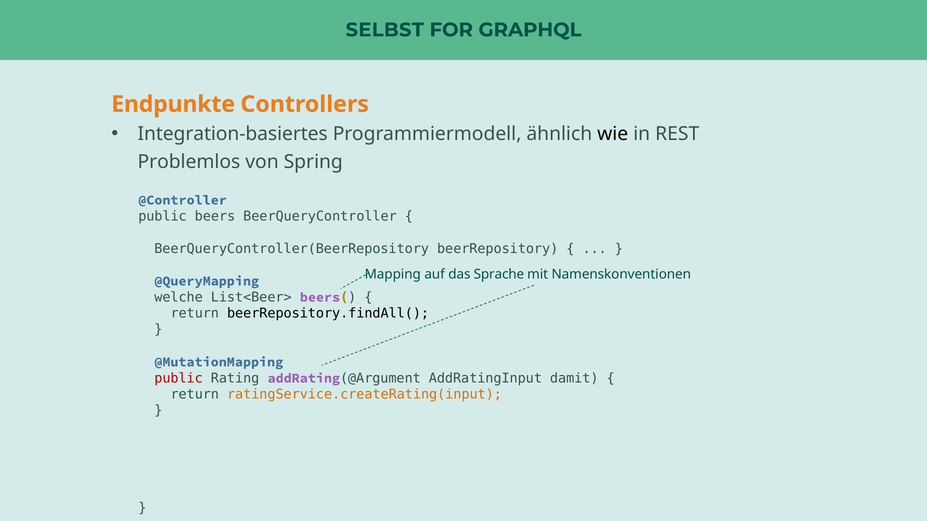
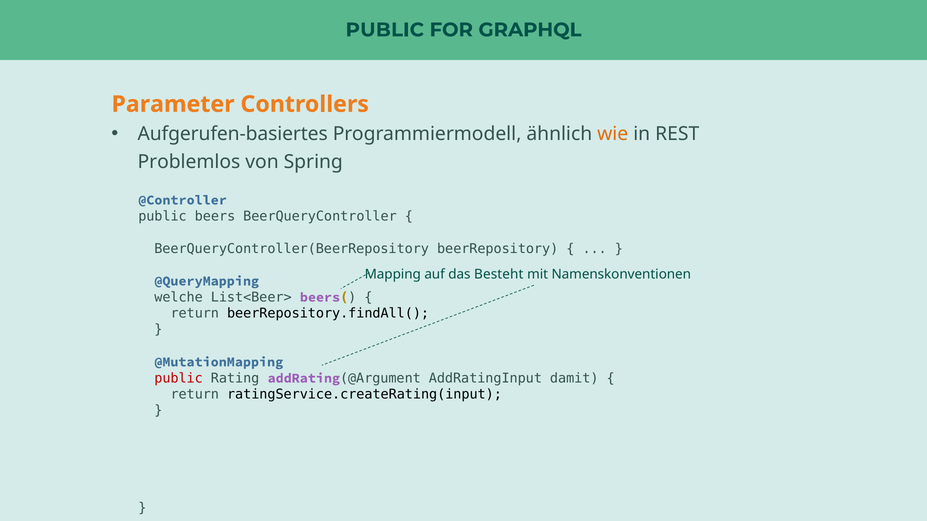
SELBST: SELBST -> PUBLIC (385, 30)
Endpunkte: Endpunkte -> Parameter (173, 104)
Integration-basiertes: Integration-basiertes -> Aufgerufen-basiertes (233, 134)
wie colour: black -> orange (613, 134)
Sprache: Sprache -> Besteht (499, 275)
ratingService.createRating(input colour: orange -> black (364, 395)
